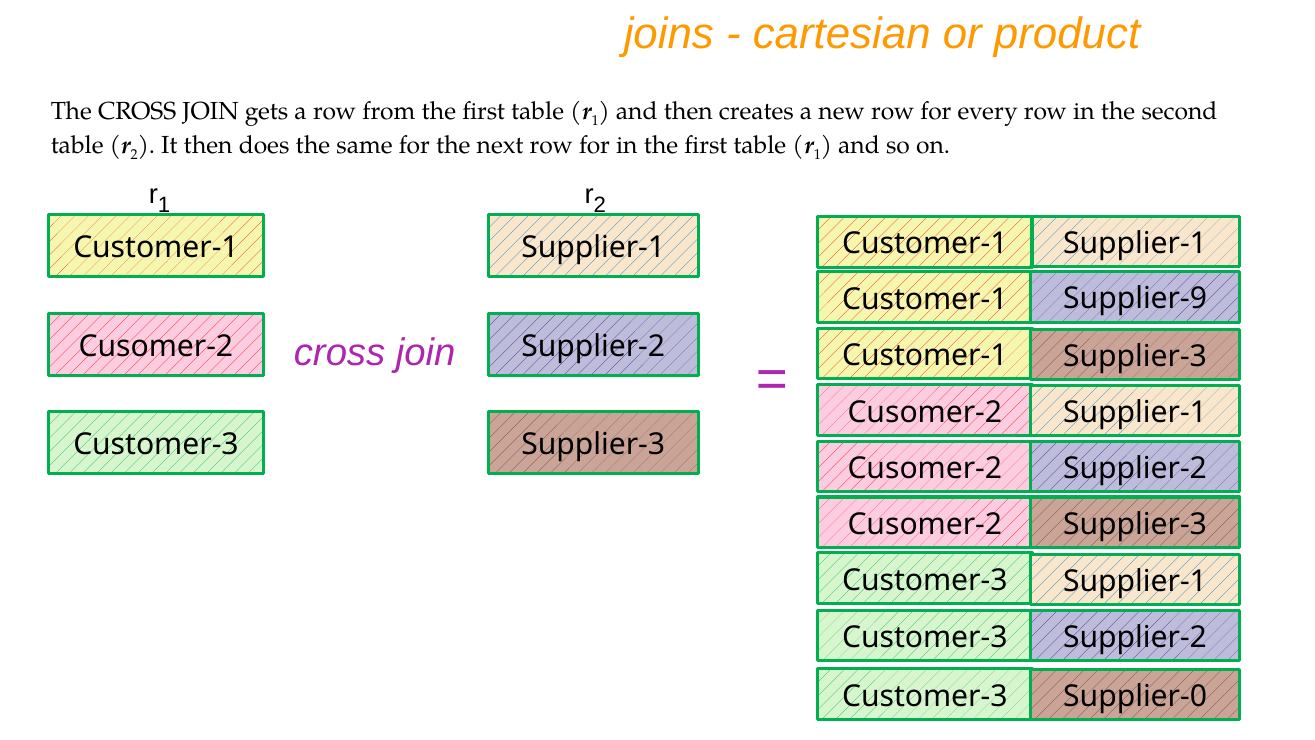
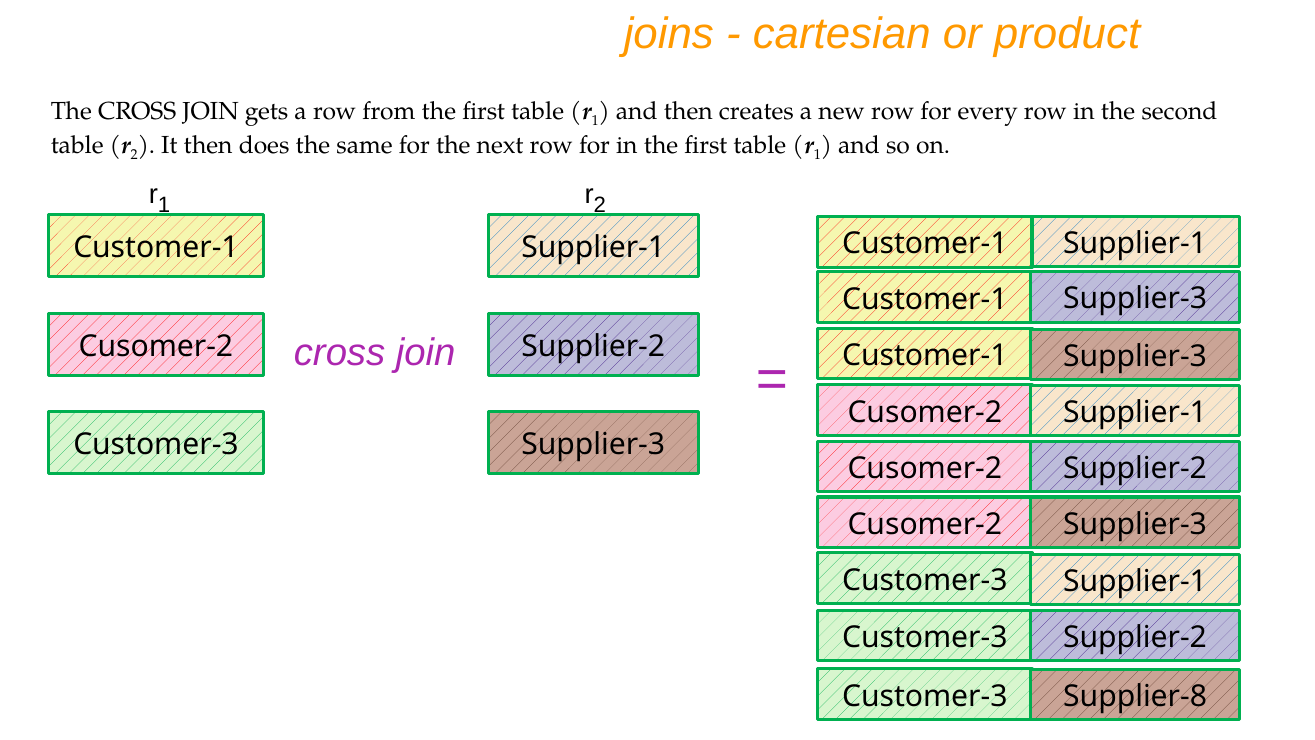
Supplier-9: Supplier-9 -> Supplier-3 (1135, 299)
Supplier-0: Supplier-0 -> Supplier-8 (1135, 696)
